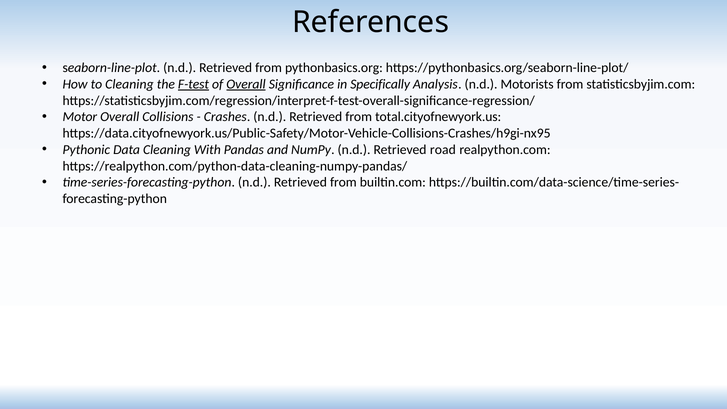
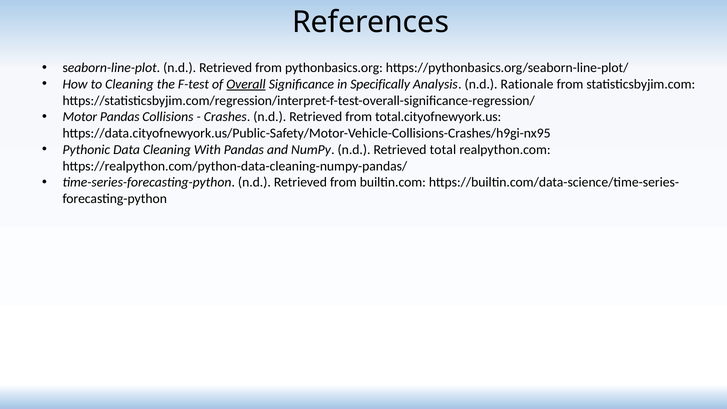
F-test underline: present -> none (193, 84)
Motorists: Motorists -> Rationale (527, 84)
Motor Overall: Overall -> Pandas (120, 117)
road: road -> total (443, 150)
